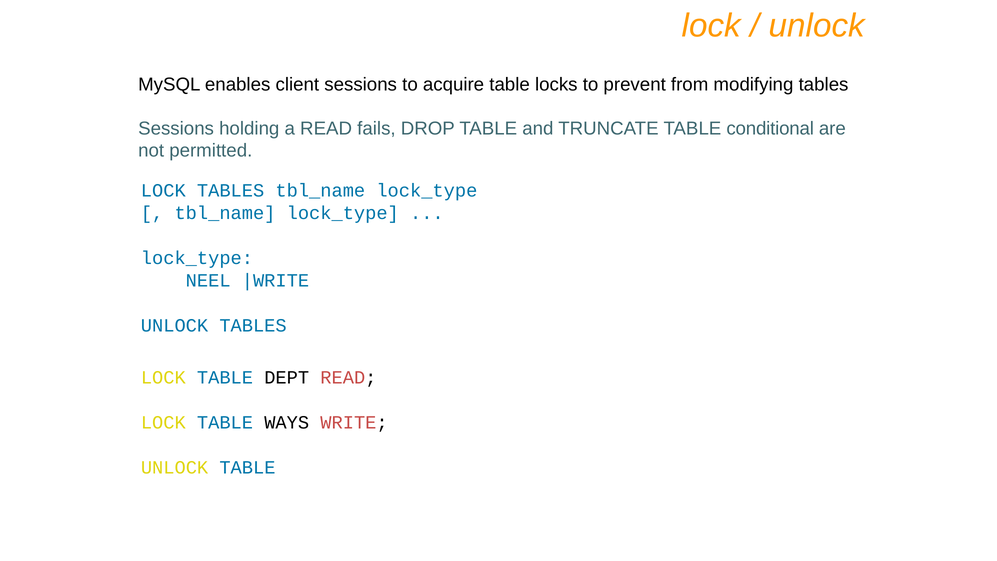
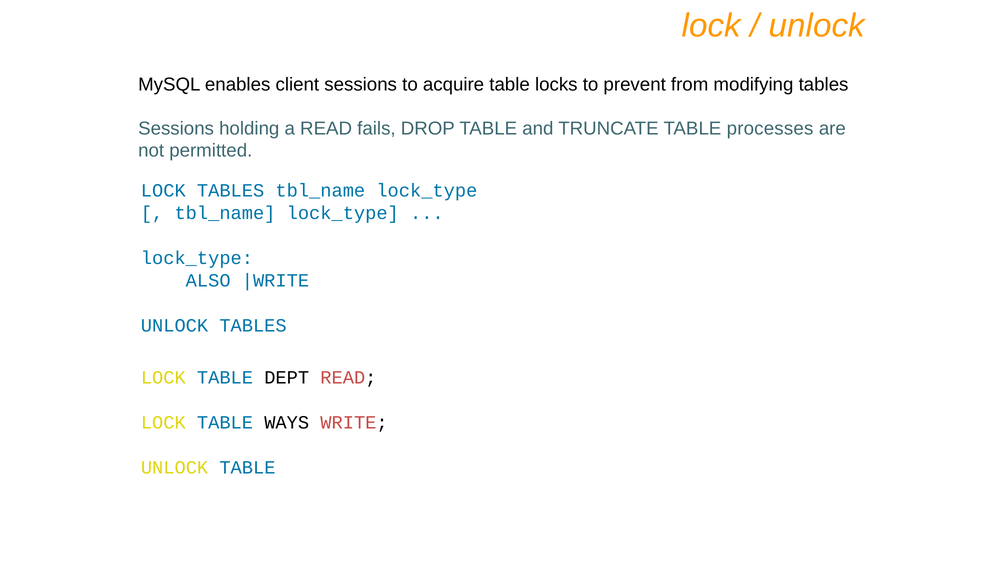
conditional: conditional -> processes (770, 128)
NEEL: NEEL -> ALSO (208, 280)
